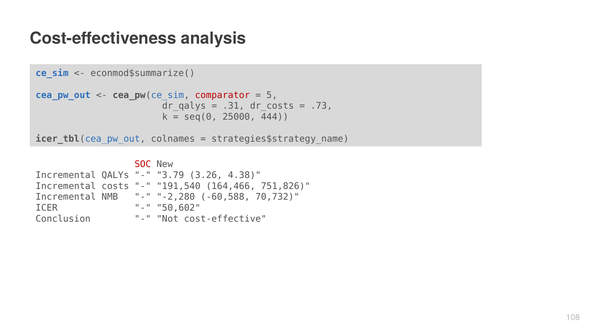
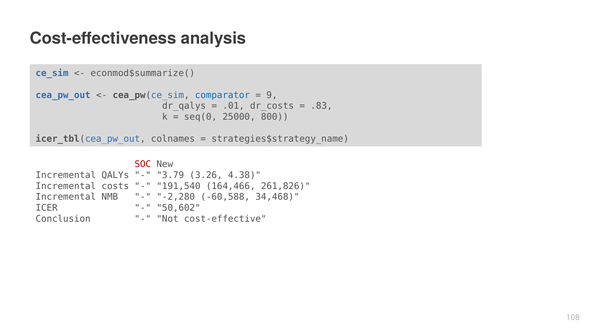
comparator colour: red -> blue (222, 95)
5: 5 -> 9 (272, 95)
.31: .31 -> .01 (233, 106)
.73: .73 -> .83 (321, 106)
444: 444 -> 800 (275, 117)
751,826: 751,826 -> 261,826 (286, 186)
70,732: 70,732 -> 34,468 (277, 197)
